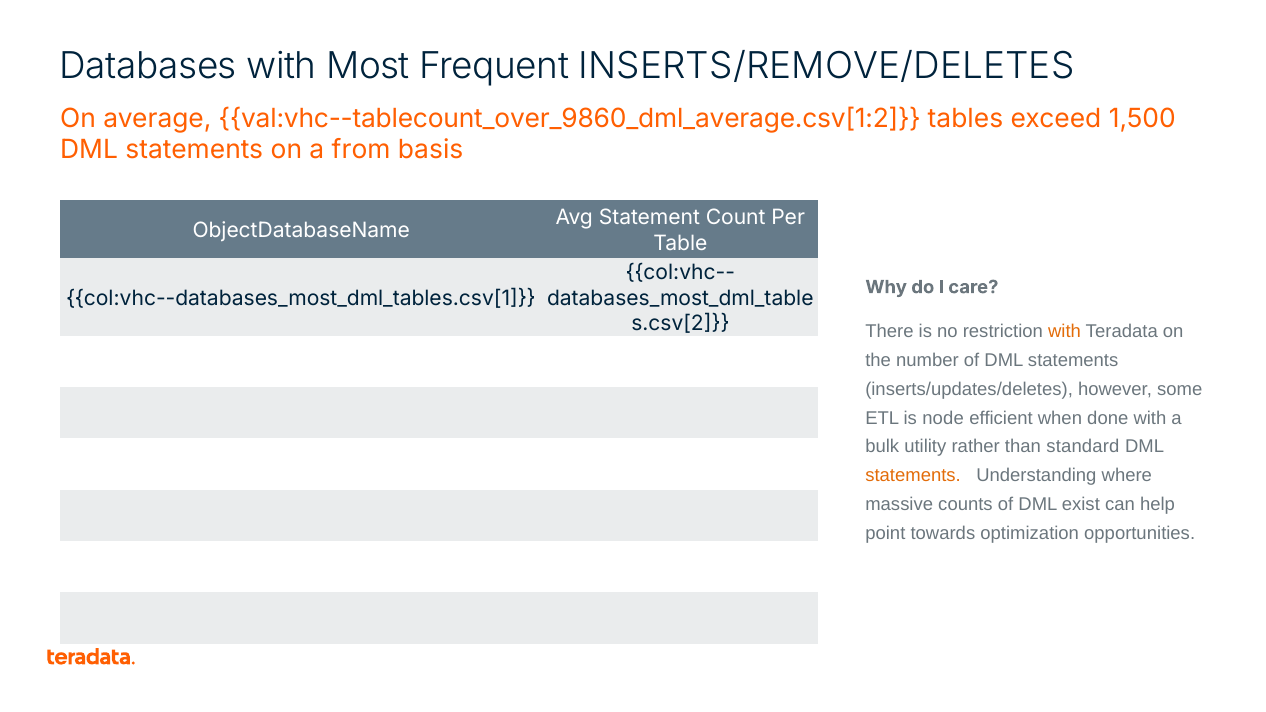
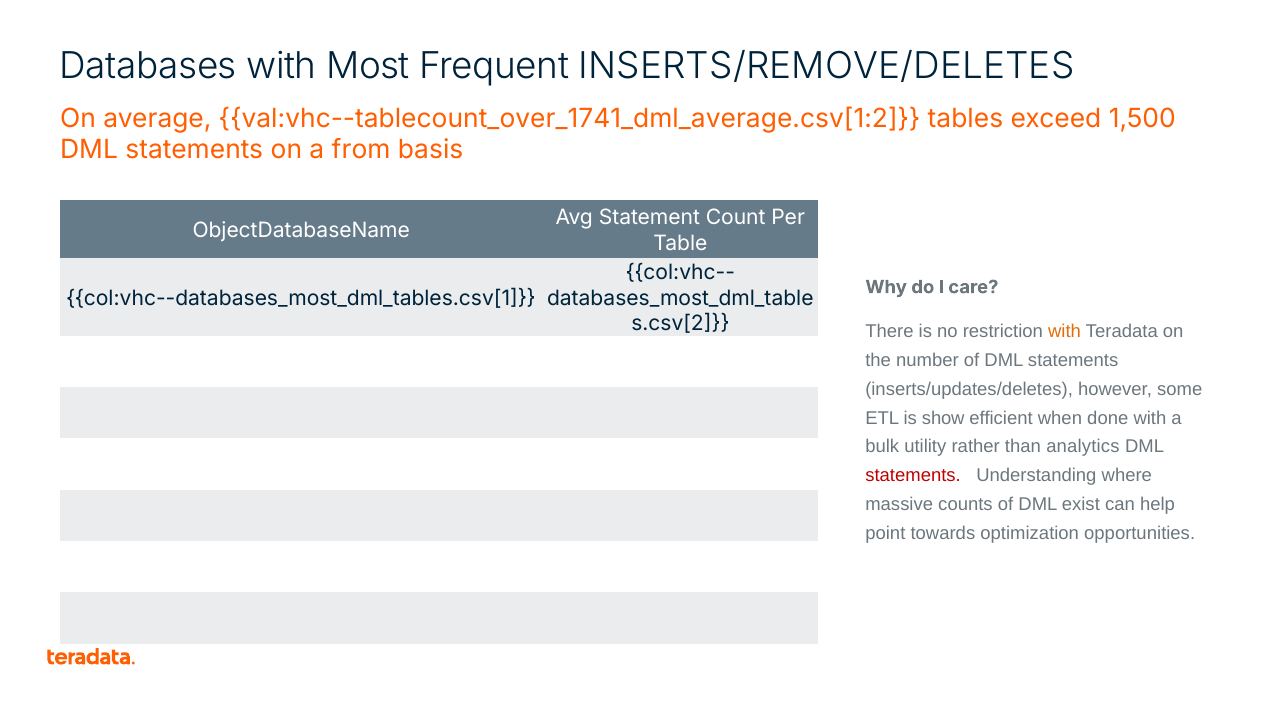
val:vhc--tablecount_over_9860_dml_average.csv[1:2: val:vhc--tablecount_over_9860_dml_average.csv[1:2 -> val:vhc--tablecount_over_1741_dml_average.csv[1:2 (570, 119)
node: node -> show (943, 418)
standard: standard -> analytics (1083, 447)
statements colour: orange -> red (913, 476)
